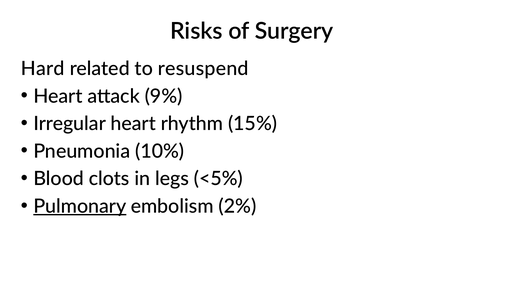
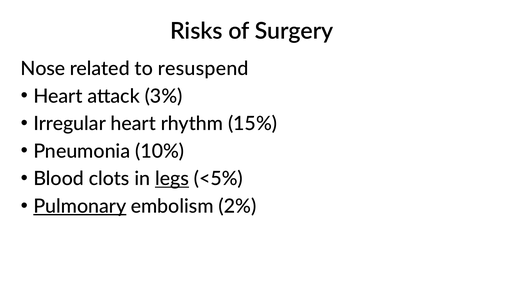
Hard: Hard -> Nose (43, 69)
9%: 9% -> 3% (164, 96)
legs underline: none -> present (172, 179)
